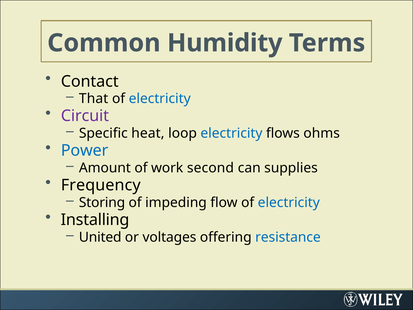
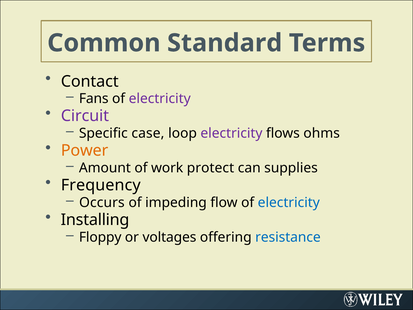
Humidity: Humidity -> Standard (225, 43)
That: That -> Fans (94, 98)
electricity colour: blue -> purple (160, 98)
heat: heat -> case (148, 133)
electricity colour: blue -> purple (231, 133)
Power colour: blue -> orange (85, 151)
second: second -> protect (210, 168)
Storing: Storing -> Occurs (102, 202)
United: United -> Floppy (100, 237)
